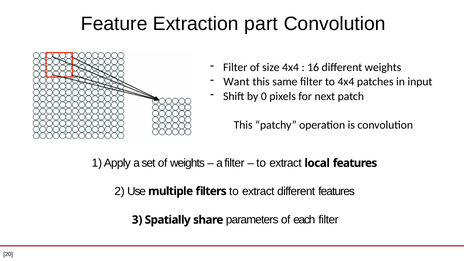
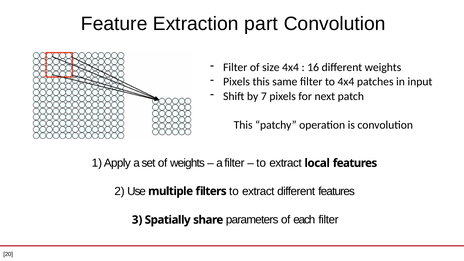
Want: Want -> Pixels (237, 82)
0: 0 -> 7 (264, 96)
